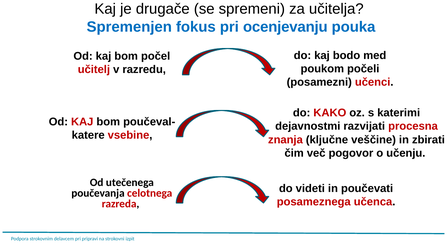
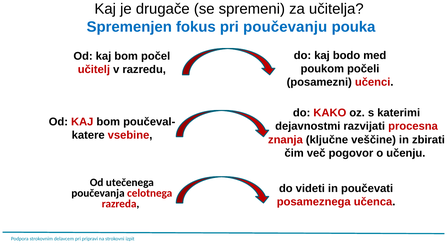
ocenjevanju: ocenjevanju -> poučevanju (285, 27)
